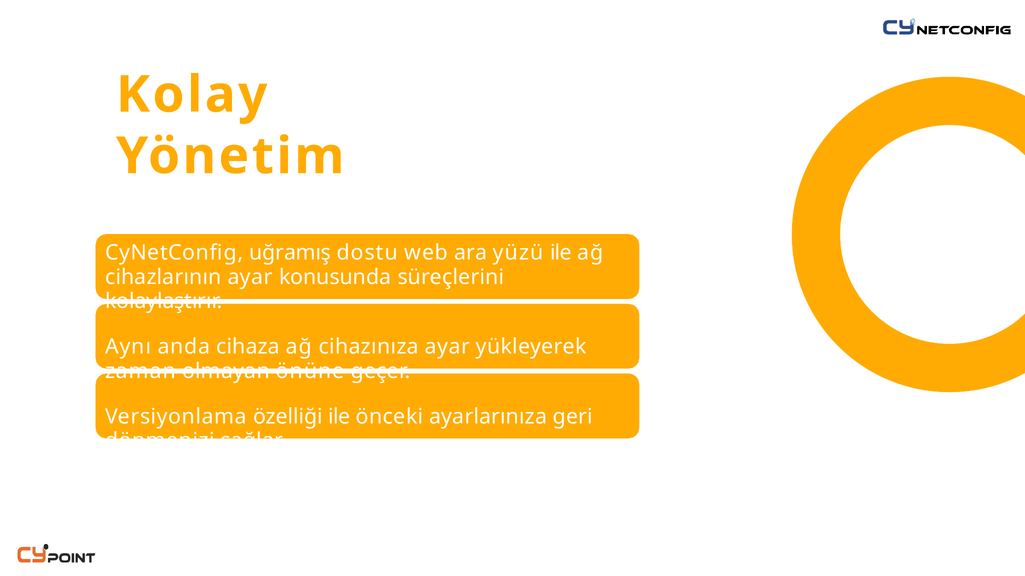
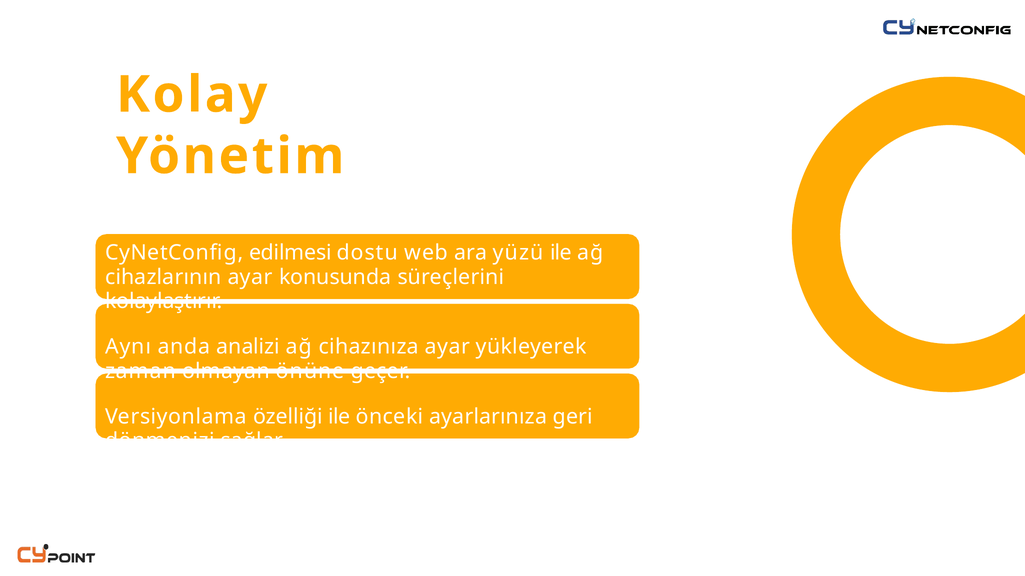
uğramış: uğramış -> edilmesi (290, 253)
cihaza: cihaza -> analizi (248, 347)
